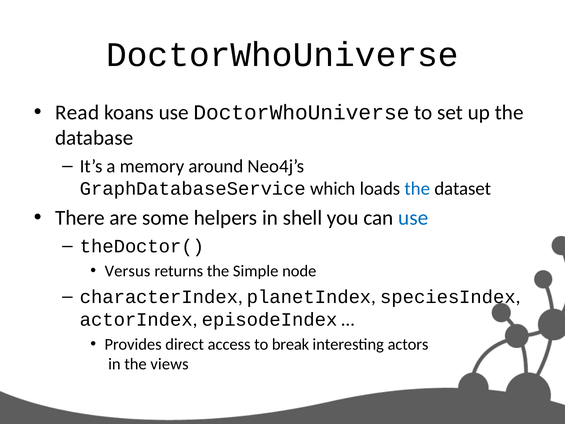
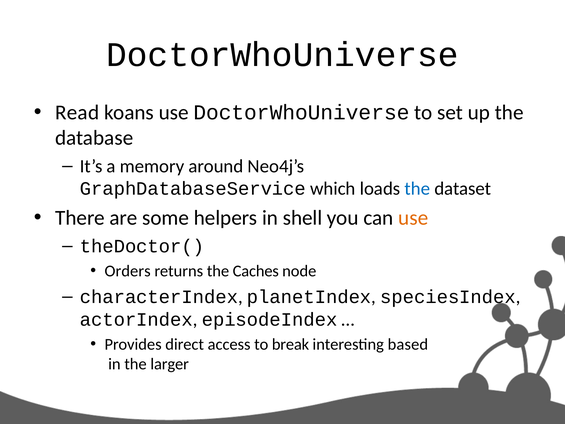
use colour: blue -> orange (413, 218)
Versus: Versus -> Orders (128, 271)
Simple: Simple -> Caches (256, 271)
actors: actors -> based (408, 344)
views: views -> larger (170, 364)
